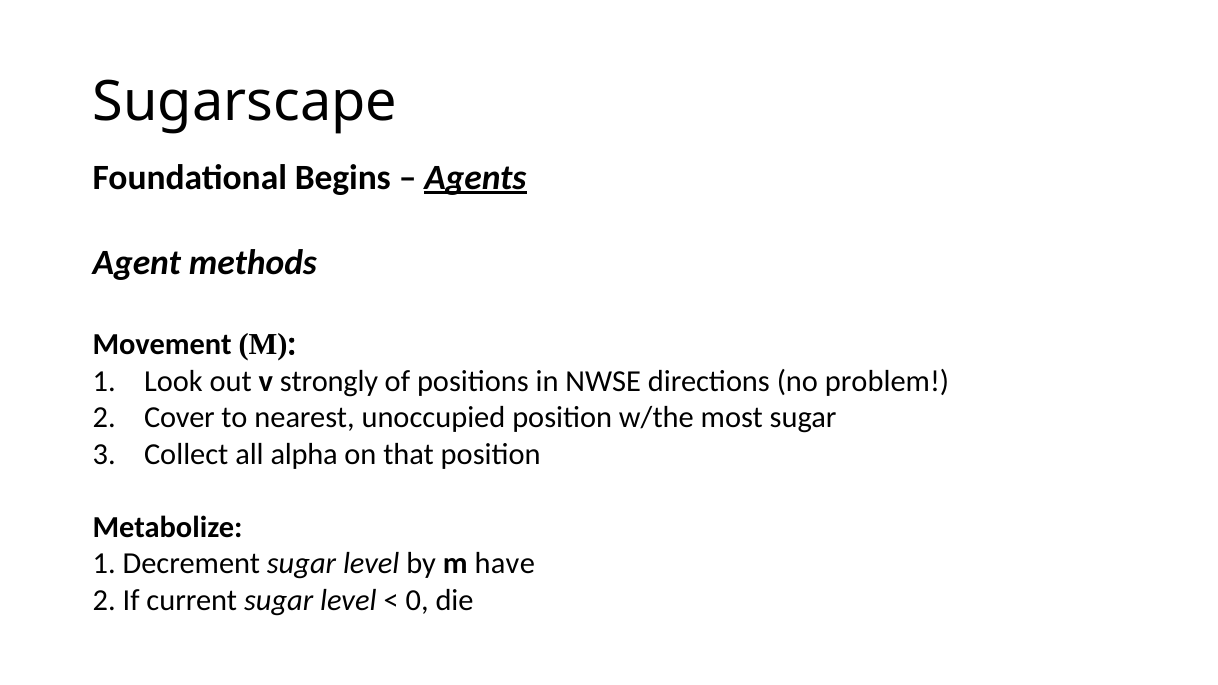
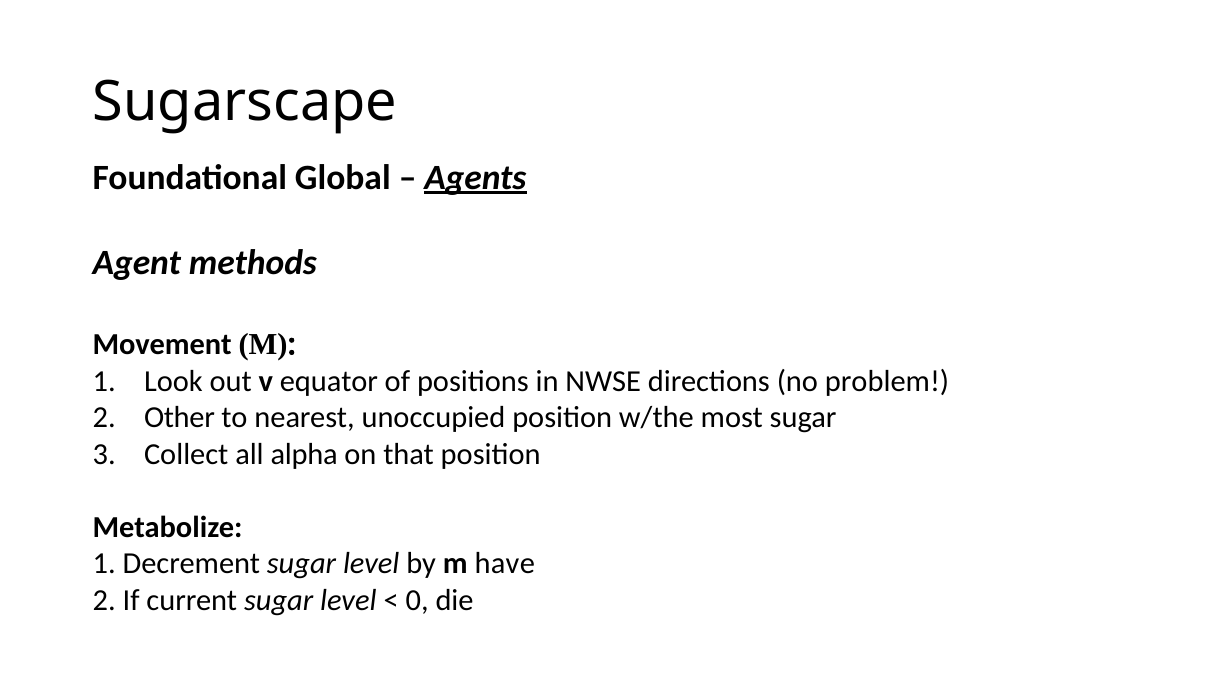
Begins: Begins -> Global (343, 177)
strongly: strongly -> equator (329, 381)
Cover: Cover -> Other (179, 418)
